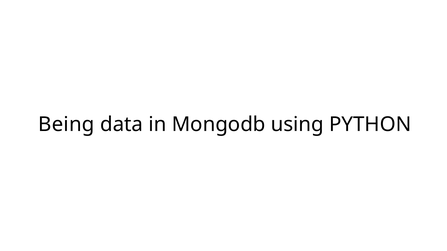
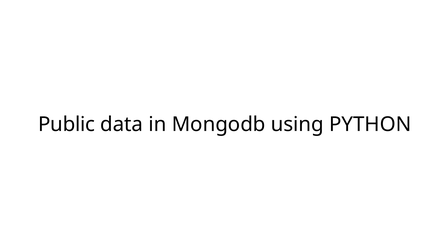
Being: Being -> Public (67, 125)
